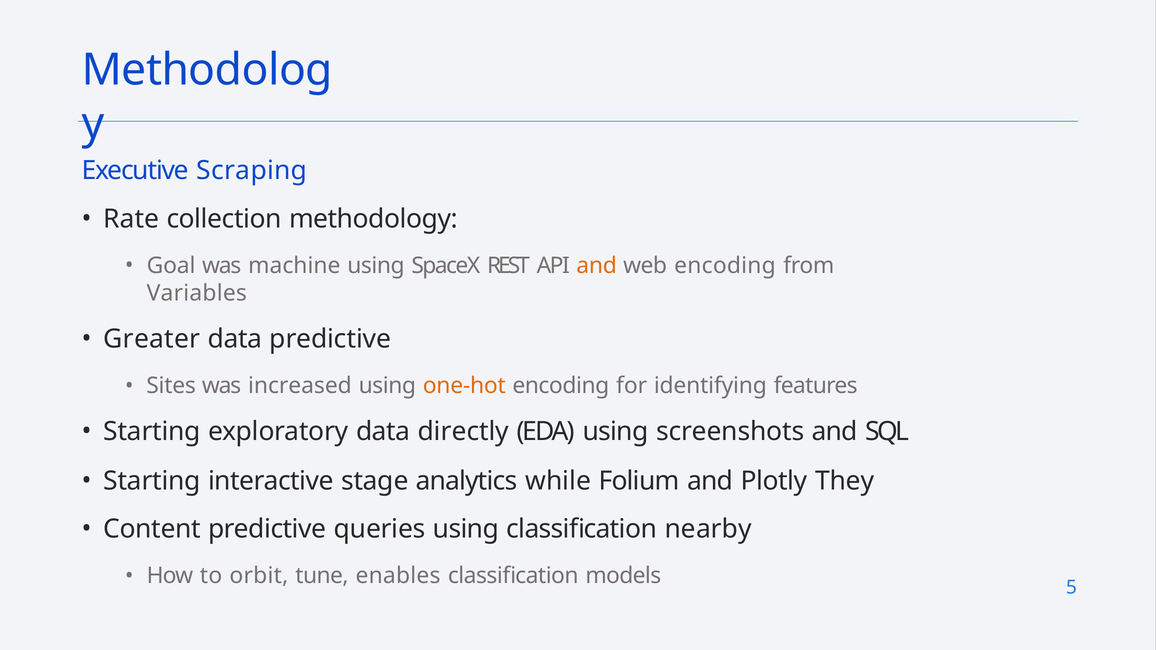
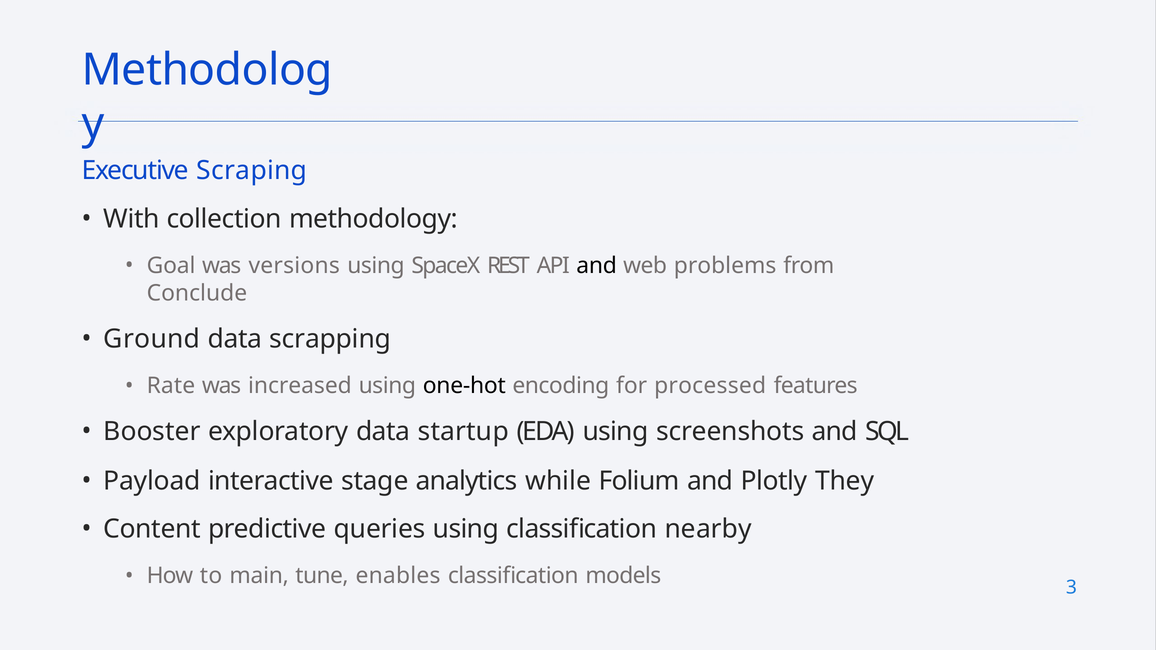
Rate: Rate -> With (132, 219)
machine: machine -> versions (294, 266)
and colour: orange -> black (597, 266)
web encoding: encoding -> problems (725, 266)
Variables: Variables -> Conclude (197, 293)
Greater: Greater -> Ground (152, 339)
data predictive: predictive -> scrapping (330, 339)
Sites: Sites -> Rate (171, 386)
one-hot colour: orange -> black (464, 386)
identifying: identifying -> processed (710, 386)
Starting: Starting -> Booster (152, 432)
directly: directly -> startup (463, 432)
Starting: Starting -> Payload (152, 481)
orbit: orbit -> main (259, 576)
5: 5 -> 3 (1071, 587)
